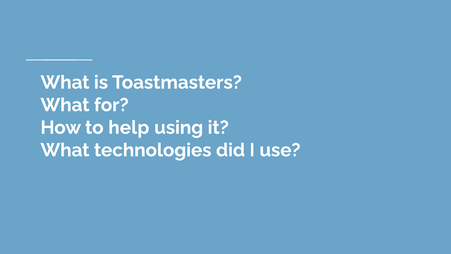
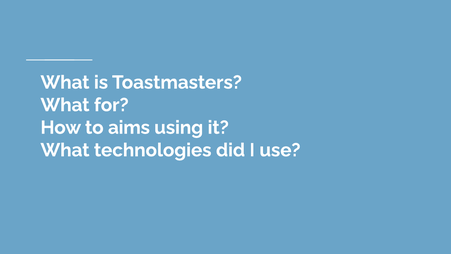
help: help -> aims (129, 127)
